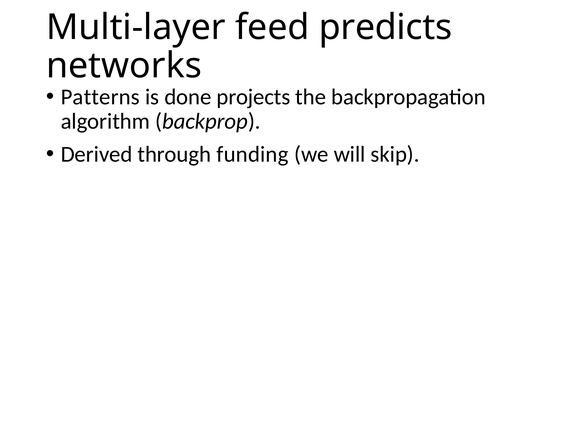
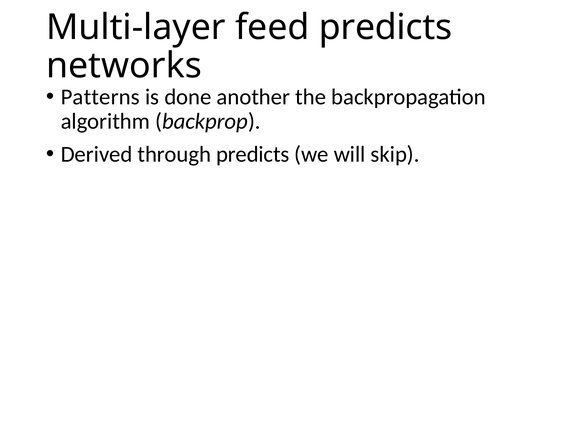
projects: projects -> another (253, 97)
through funding: funding -> predicts (253, 154)
